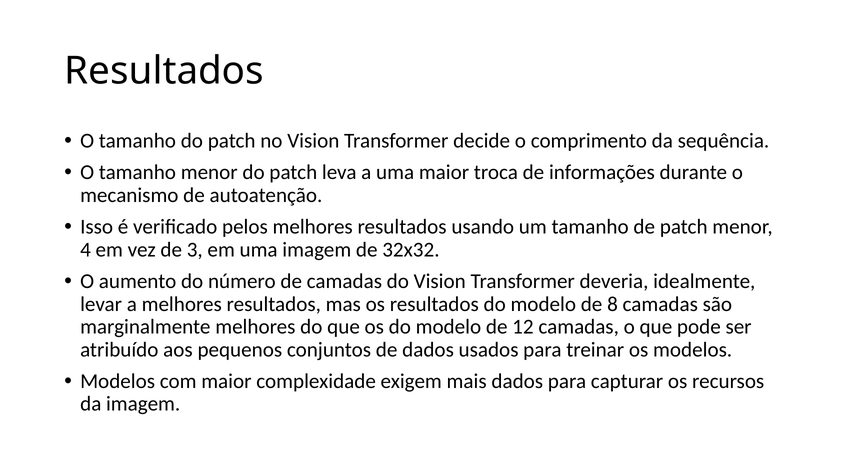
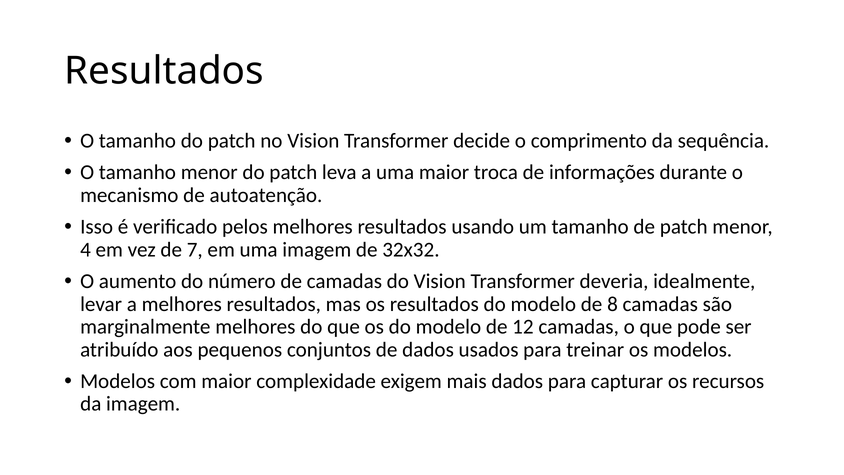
3: 3 -> 7 (195, 250)
